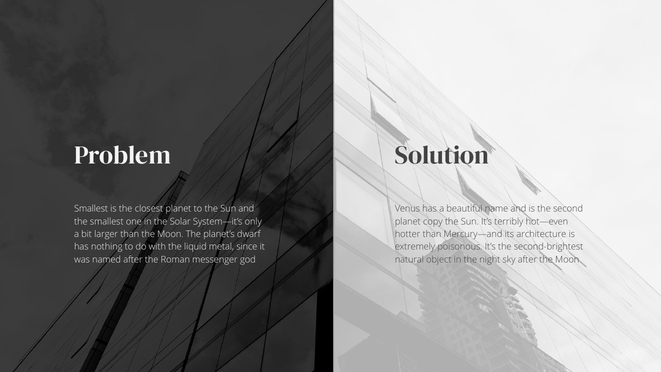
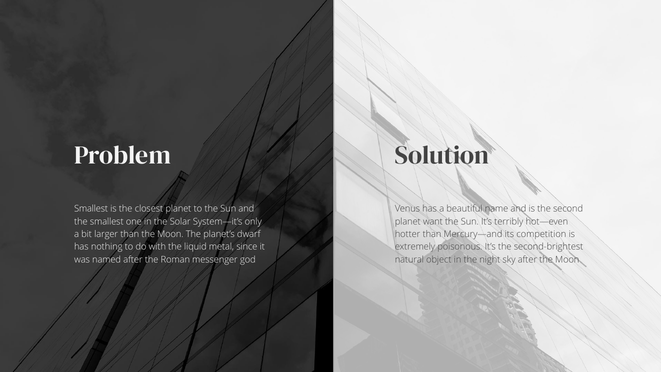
copy: copy -> want (433, 222)
architecture: architecture -> competition (541, 234)
